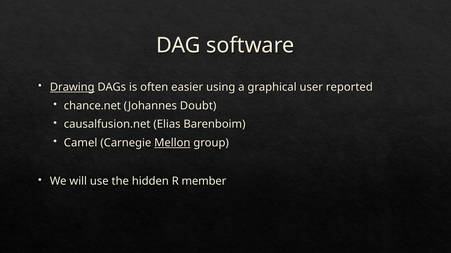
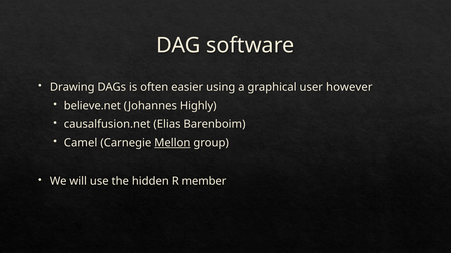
Drawing underline: present -> none (72, 87)
reported: reported -> however (349, 87)
chance.net: chance.net -> believe.net (92, 106)
Doubt: Doubt -> Highly (198, 106)
